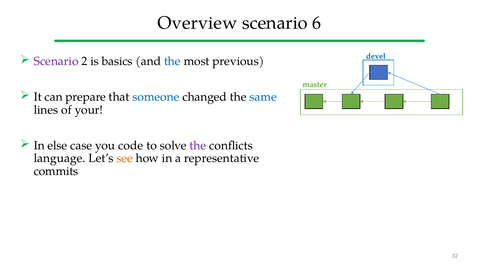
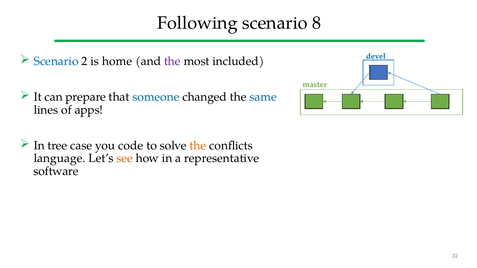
Overview: Overview -> Following (197, 23)
6: 6 -> 8 (317, 23)
Scenario colour: purple -> blue (56, 61)
basics: basics -> home (117, 61)
the colour: blue -> purple (172, 61)
previous: previous -> included (238, 61)
your: your -> apps (89, 110)
else: else -> tree (57, 146)
the colour: purple -> orange (198, 146)
commits: commits -> software (56, 171)
